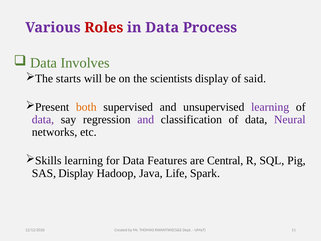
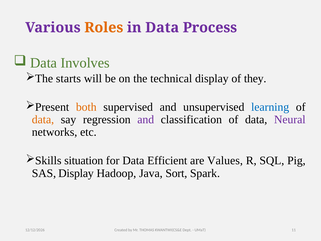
Roles colour: red -> orange (104, 28)
scientists: scientists -> technical (171, 79)
said: said -> they (255, 79)
learning colour: purple -> blue (270, 107)
data colour: purple -> orange (43, 119)
learning: learning -> situation (84, 160)
Features: Features -> Efficient (167, 160)
Central: Central -> Values (225, 160)
Life: Life -> Sort (176, 173)
